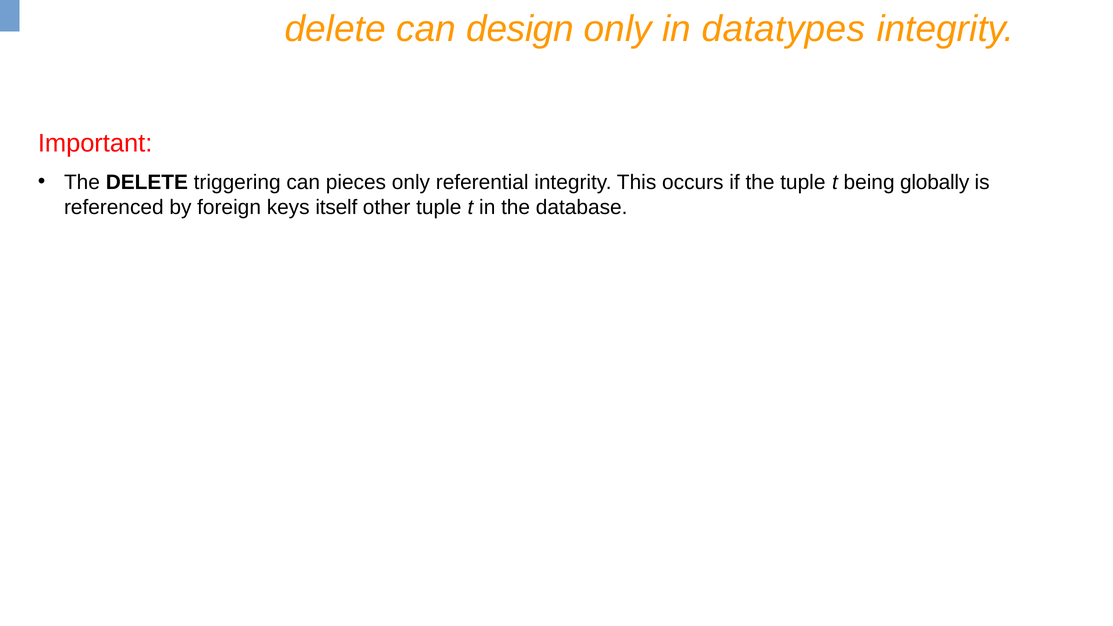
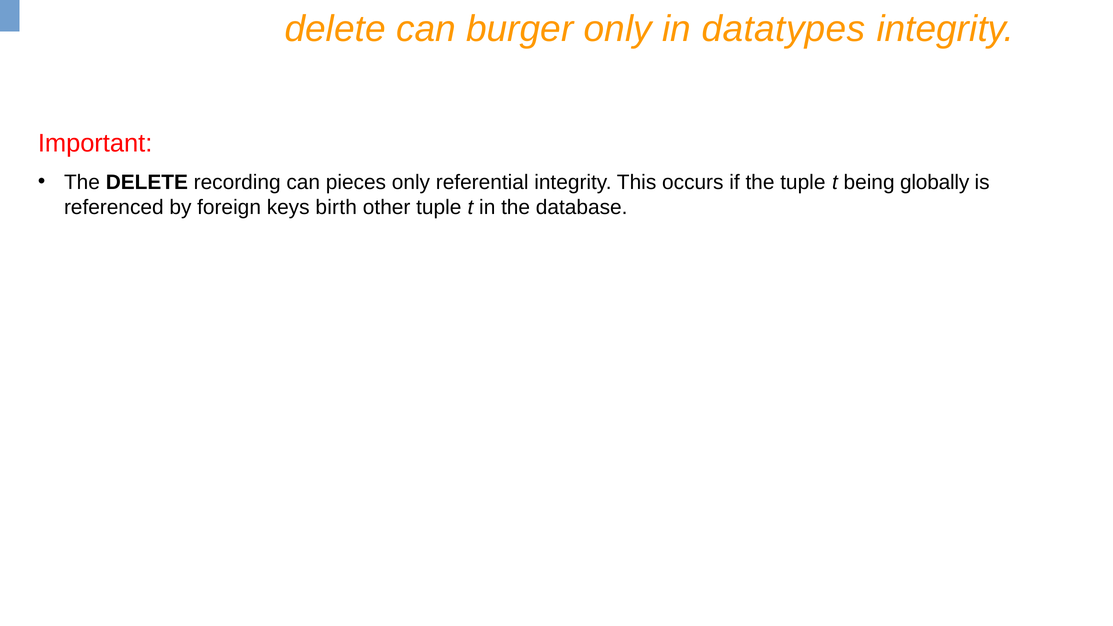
design: design -> burger (520, 29)
triggering: triggering -> recording (237, 182)
itself: itself -> birth (336, 207)
